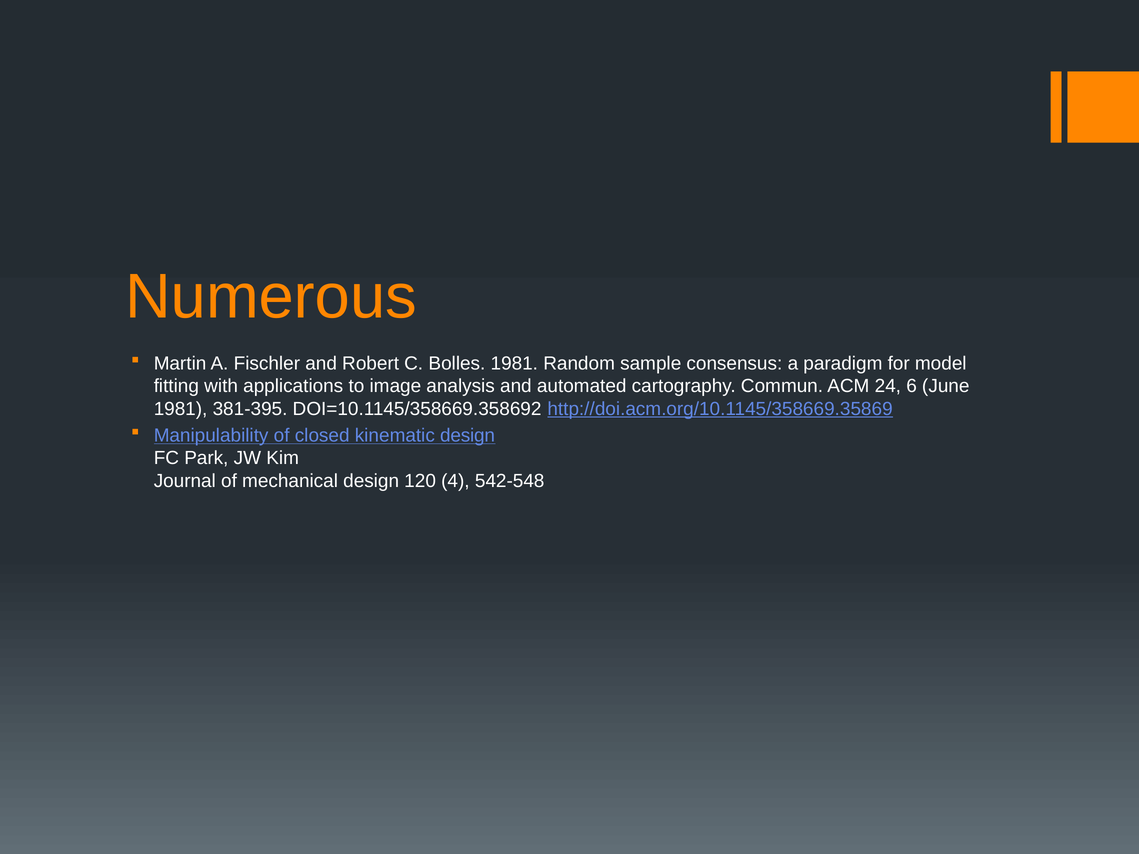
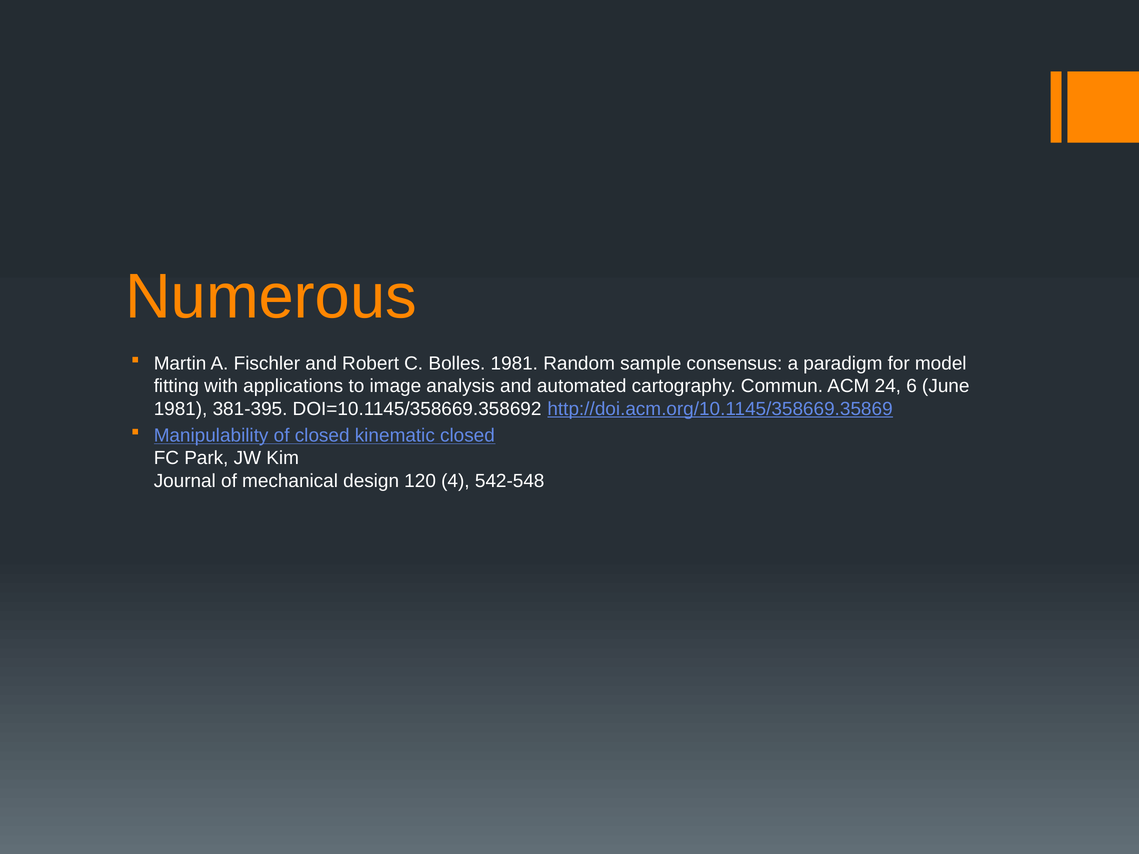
kinematic design: design -> closed (467, 436)
